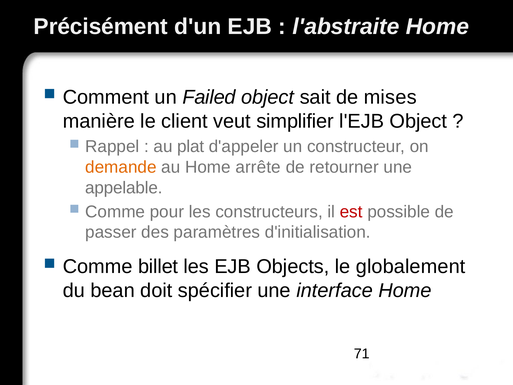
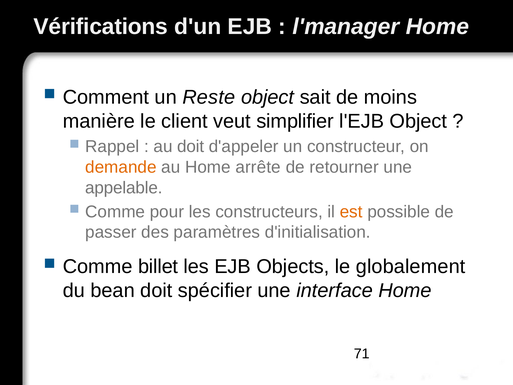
Précisément: Précisément -> Vérifications (101, 27)
l'abstraite: l'abstraite -> l'manager (346, 27)
Failed: Failed -> Reste (209, 97)
mises: mises -> moins (390, 97)
au plat: plat -> doit (191, 147)
est colour: red -> orange (351, 212)
